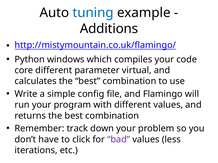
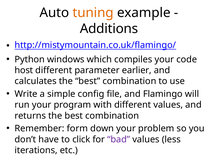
tuning colour: blue -> orange (93, 13)
core: core -> host (24, 70)
virtual: virtual -> earlier (137, 70)
track: track -> form (77, 129)
